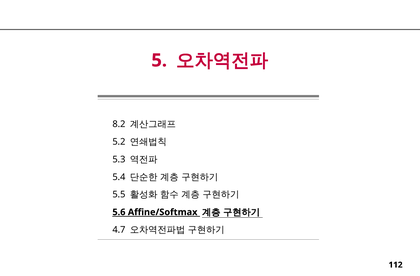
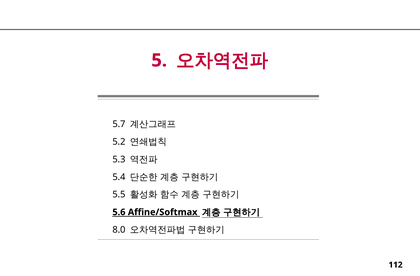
8.2: 8.2 -> 5.7 (119, 124)
4.7: 4.7 -> 8.0 (119, 230)
